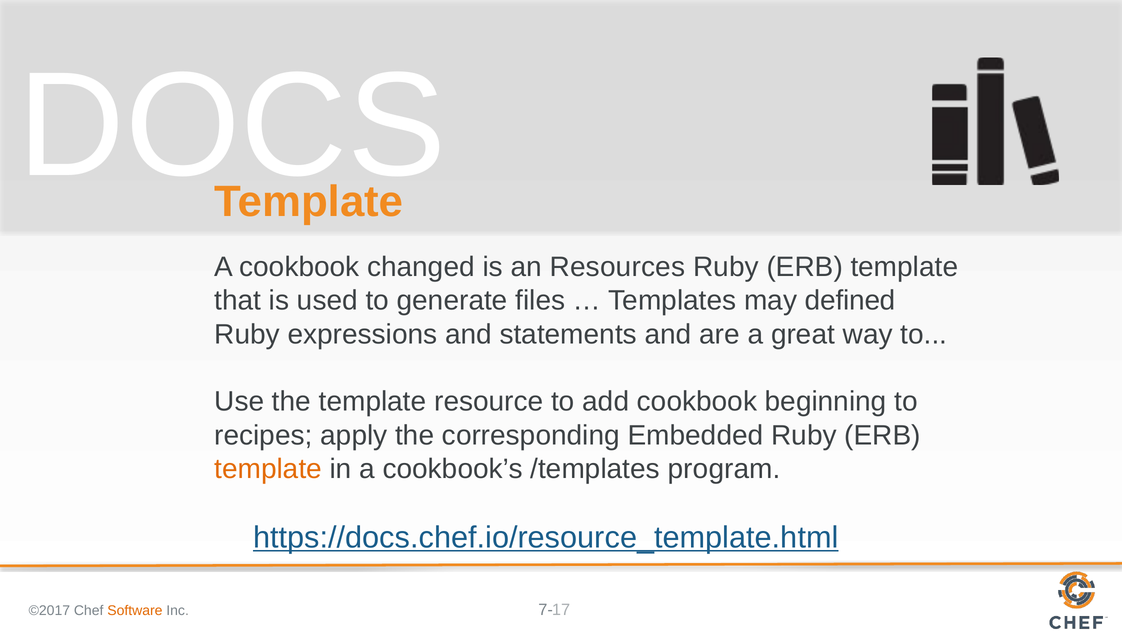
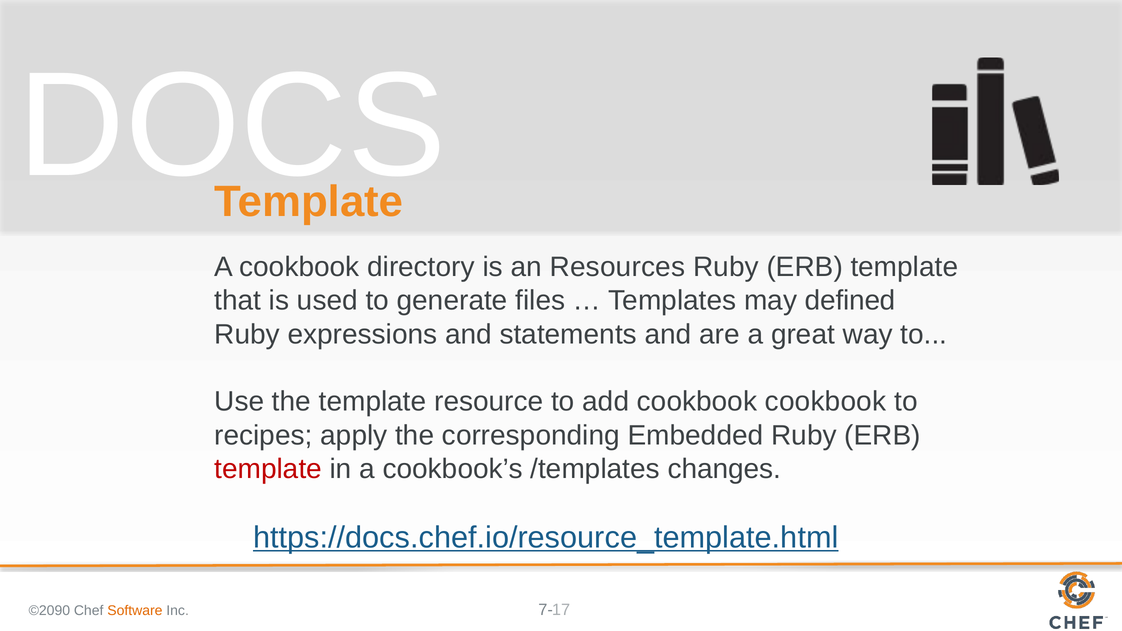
changed: changed -> directory (421, 267)
cookbook beginning: beginning -> cookbook (826, 402)
template colour: orange -> red (268, 469)
program: program -> changes (724, 469)
©2017: ©2017 -> ©2090 (49, 611)
